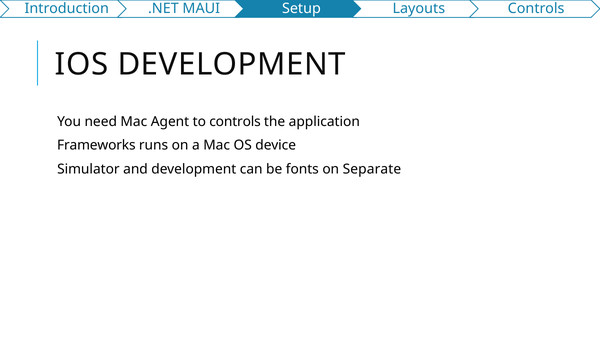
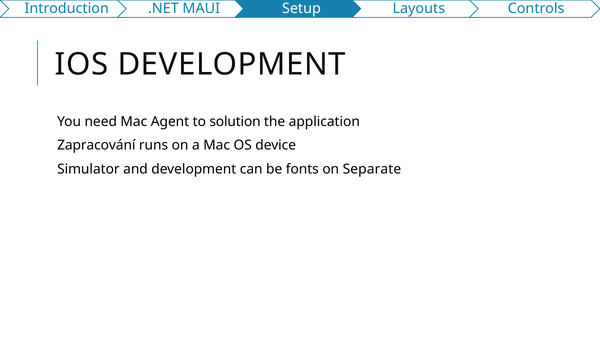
to controls: controls -> solution (235, 122)
Frameworks: Frameworks -> Zapracování (96, 146)
